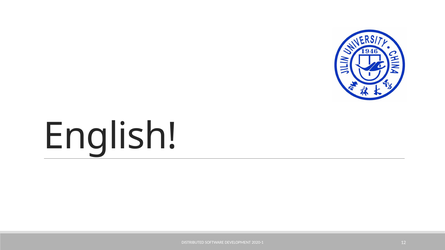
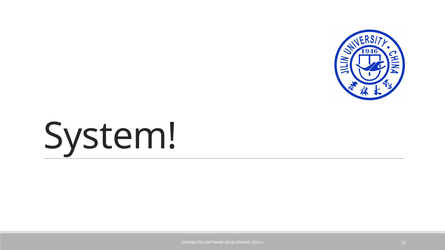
English: English -> System (110, 136)
